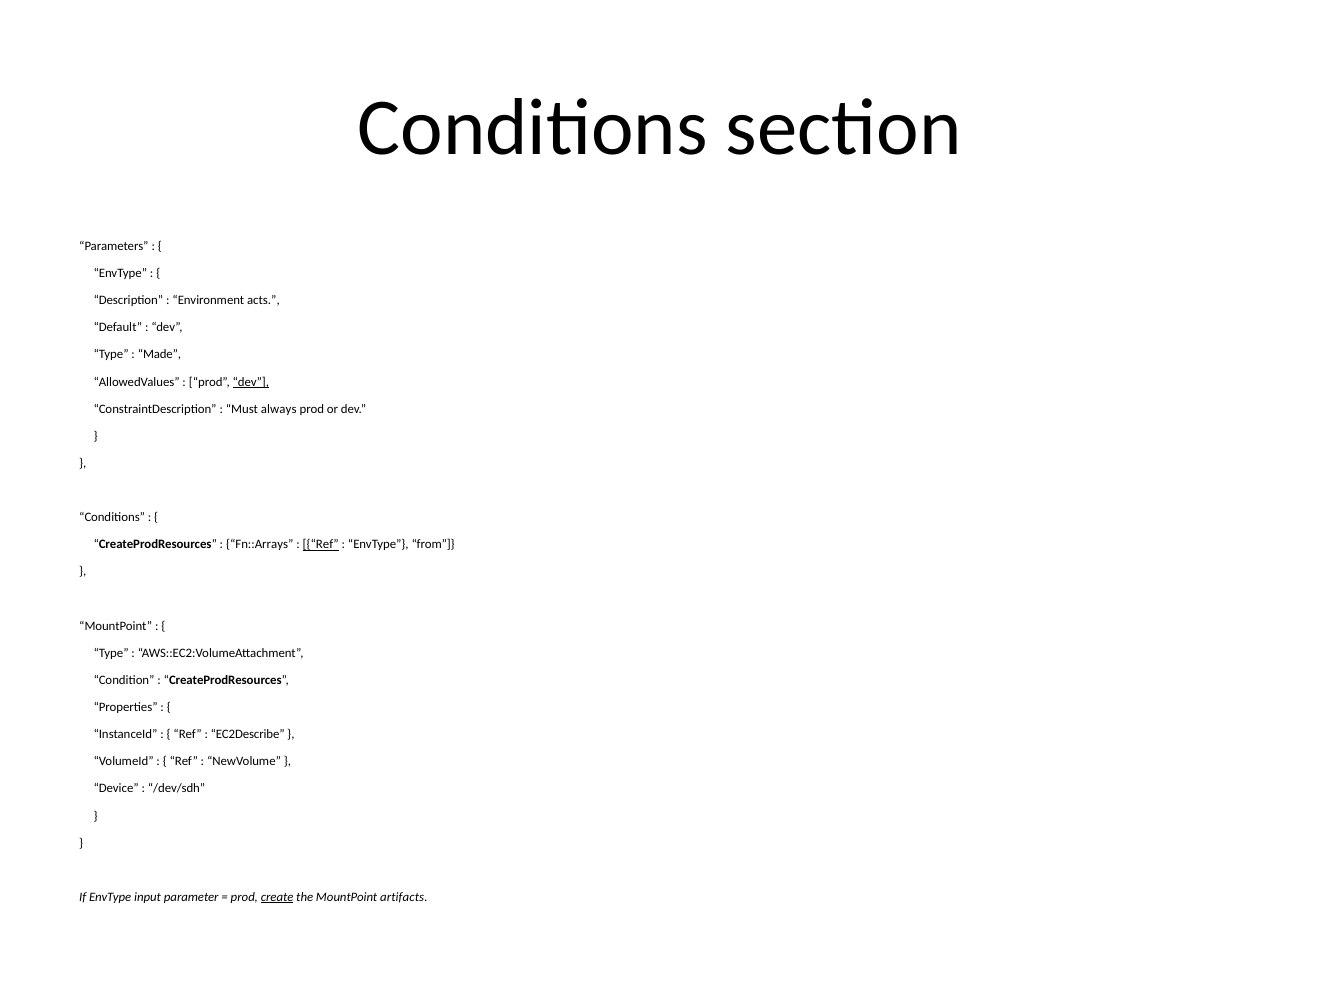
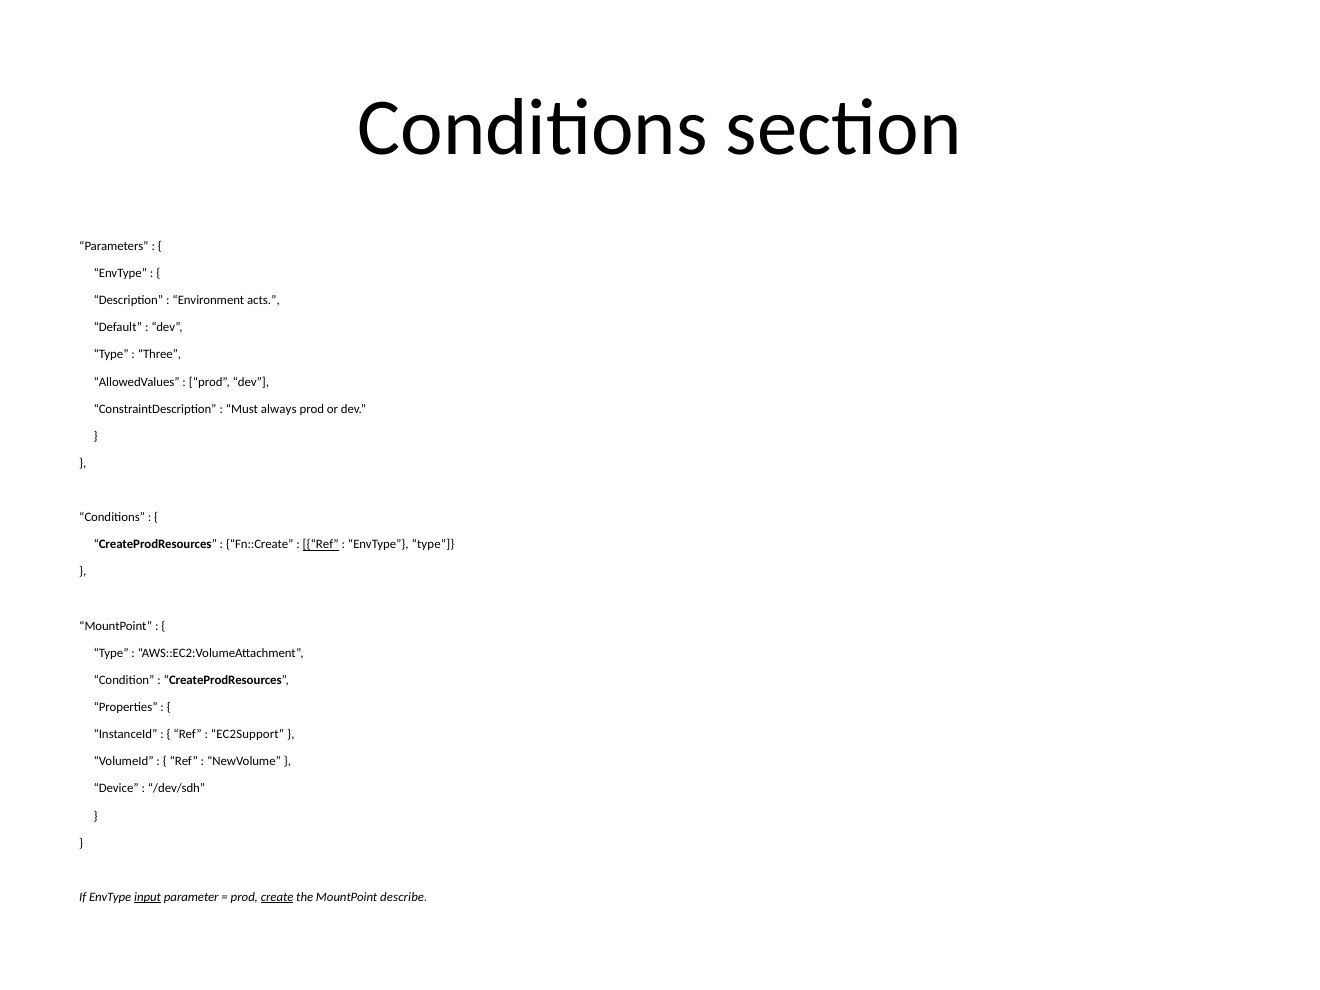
Made: Made -> Three (159, 355)
dev underline: present -> none (251, 382)
Fn::Arrays: Fn::Arrays -> Fn::Create (260, 545)
EnvType from: from -> type (433, 545)
EC2Describe: EC2Describe -> EC2Support (248, 734)
input underline: none -> present (148, 897)
artifacts: artifacts -> describe (404, 897)
